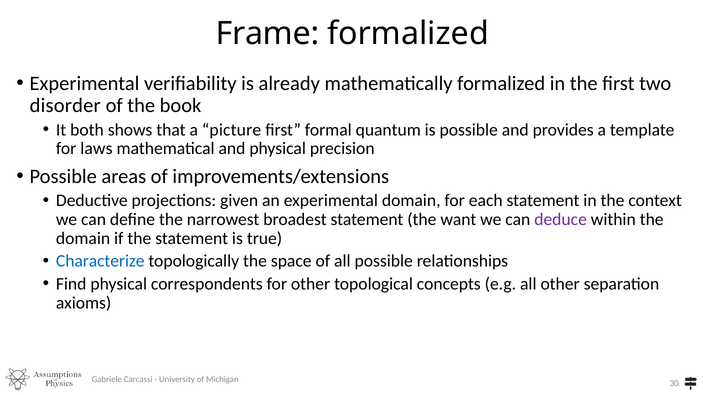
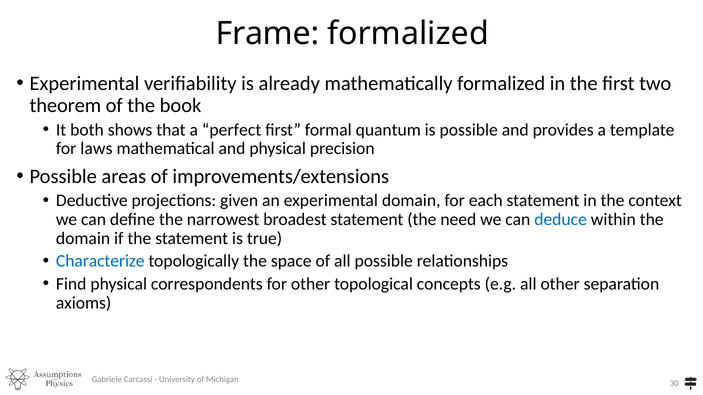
disorder: disorder -> theorem (65, 106)
picture: picture -> perfect (232, 130)
want: want -> need (458, 220)
deduce colour: purple -> blue (561, 220)
